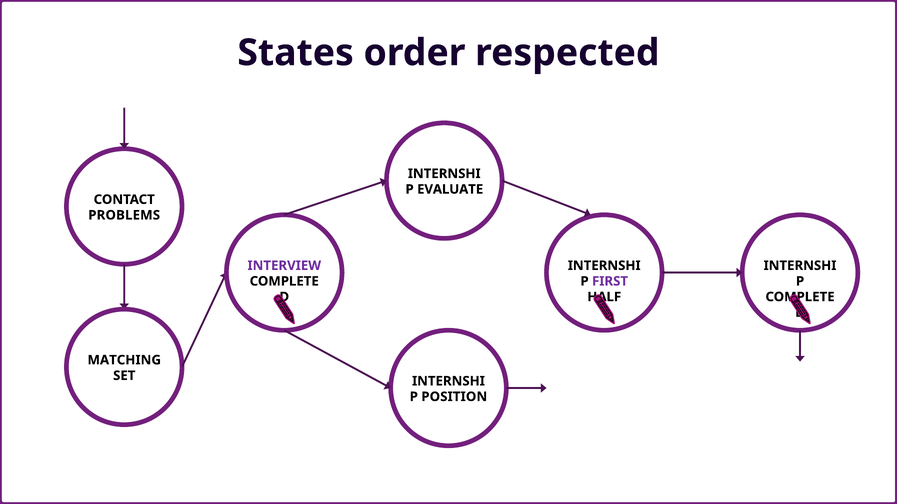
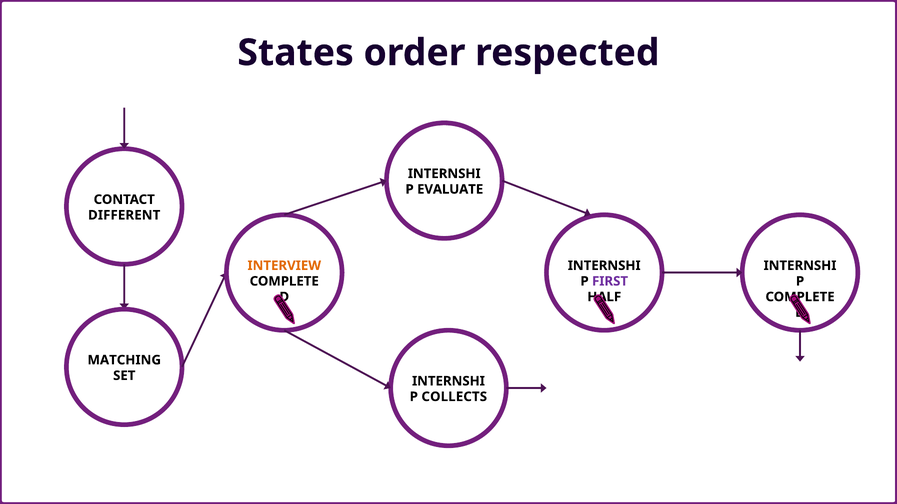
PROBLEMS: PROBLEMS -> DIFFERENT (124, 215)
INTERVIEW colour: purple -> orange (284, 266)
POSITION: POSITION -> COLLECTS (454, 397)
